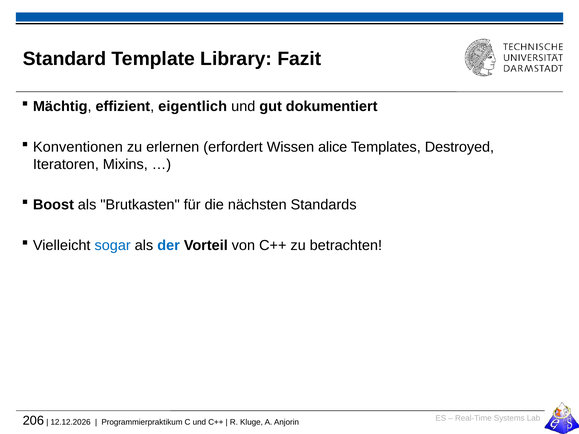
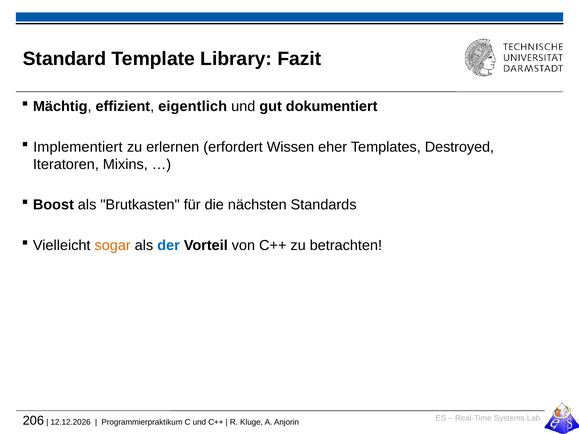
Konventionen: Konventionen -> Implementiert (78, 147)
alice: alice -> eher (333, 147)
sogar colour: blue -> orange (113, 246)
